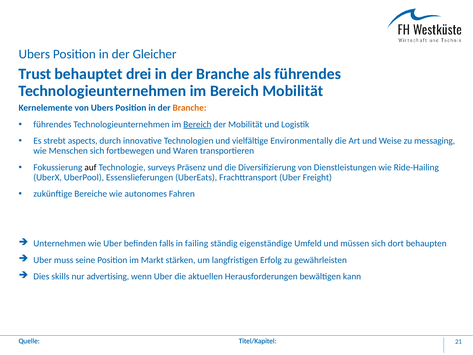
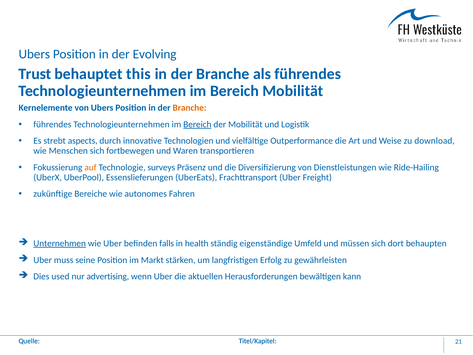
Gleicher: Gleicher -> Evolving (155, 54)
drei: drei -> this (139, 74)
Environmentally: Environmentally -> Outperformance (302, 141)
messaging: messaging -> download (435, 141)
auf colour: black -> orange (90, 167)
Unternehmen underline: none -> present (60, 243)
failing: failing -> health (197, 243)
skills: skills -> used (60, 276)
